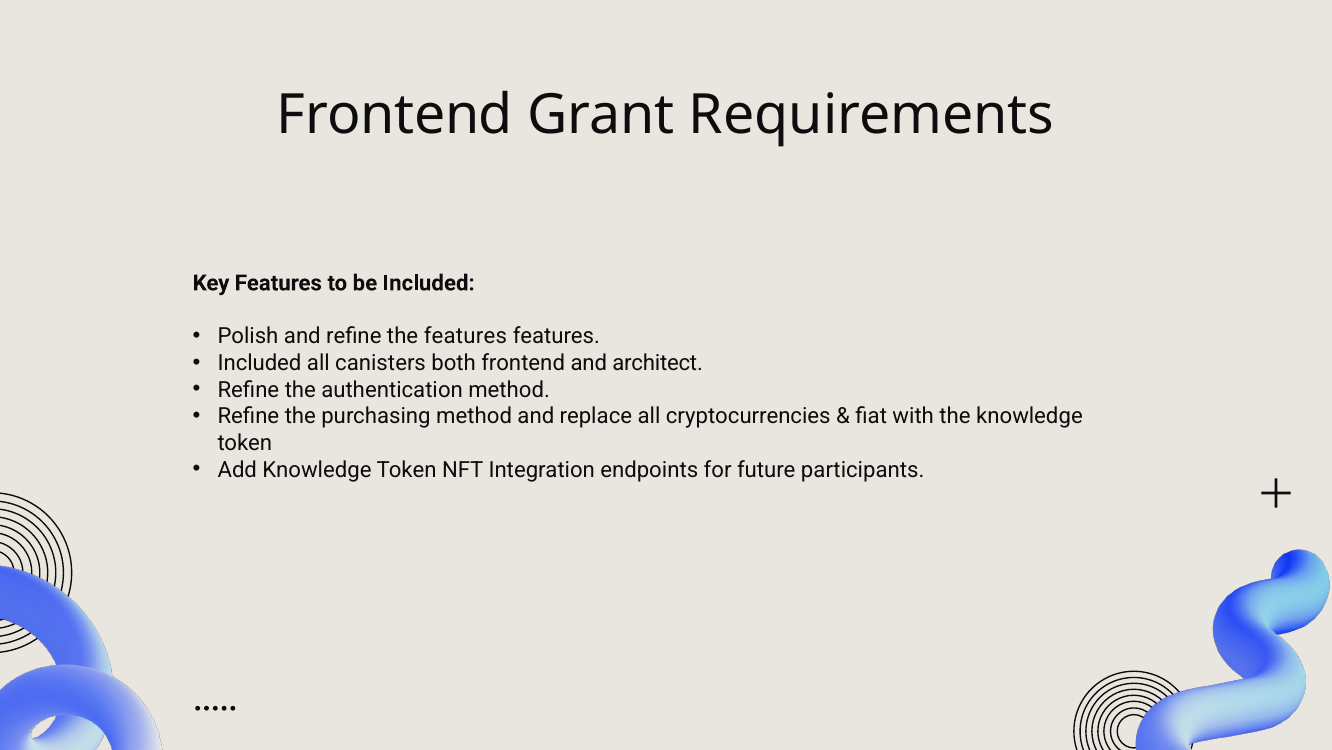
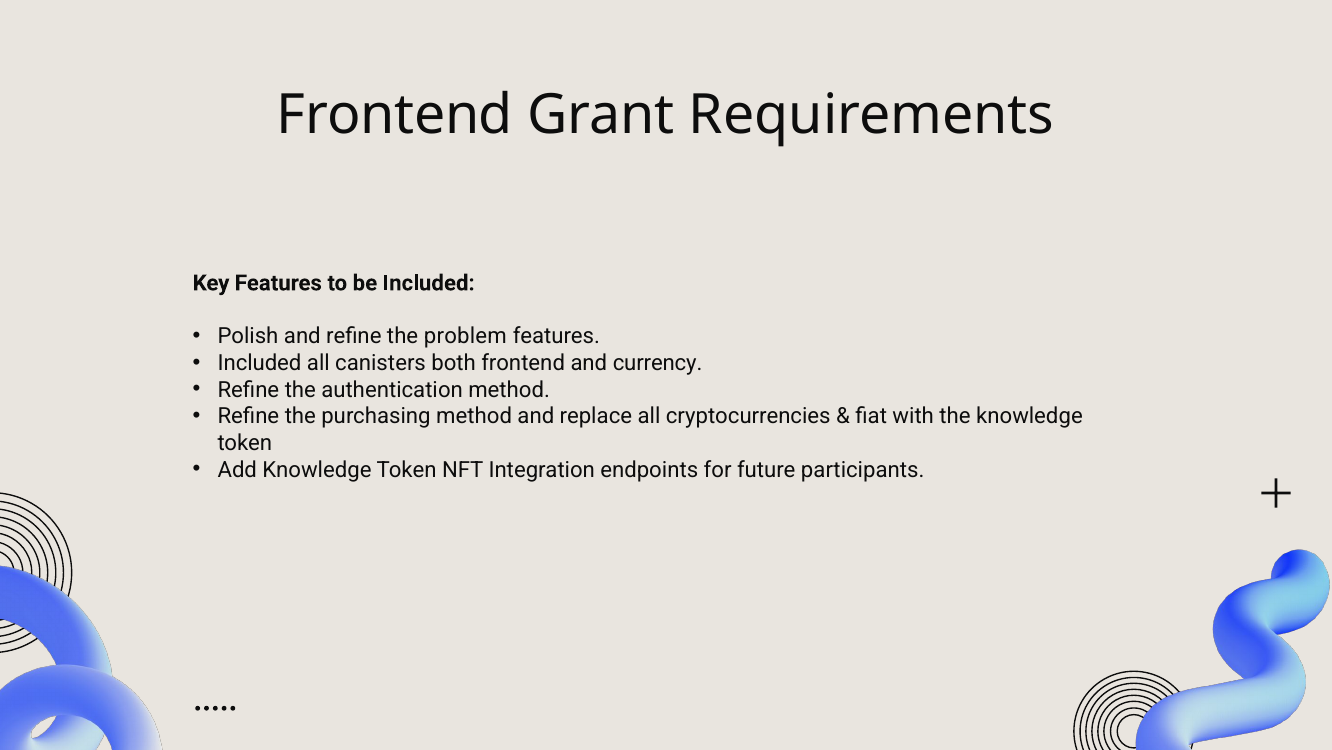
the features: features -> problem (465, 336)
architect: architect -> currency (658, 363)
